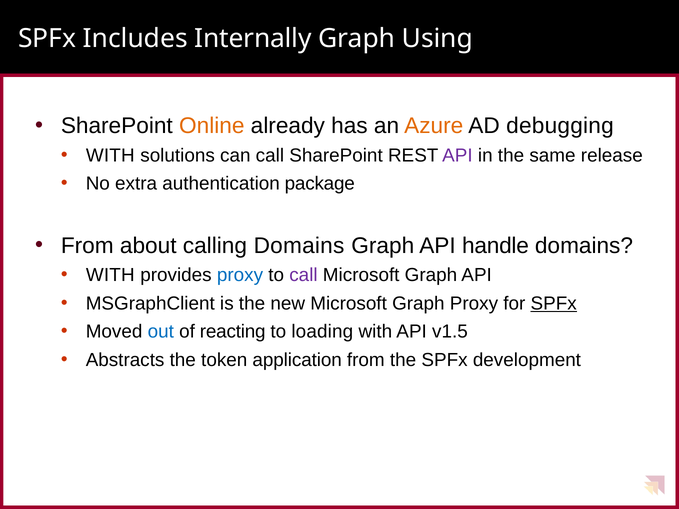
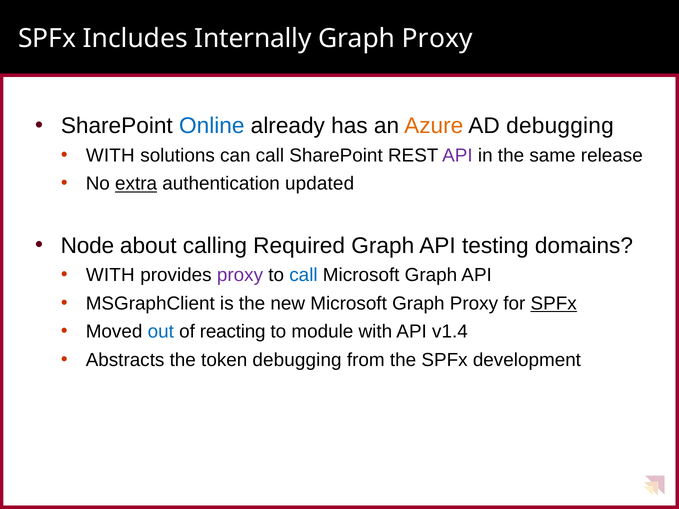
Using: Using -> Proxy (437, 39)
Online colour: orange -> blue (212, 126)
extra underline: none -> present (136, 184)
package: package -> updated (320, 184)
From: From -> Node (87, 246)
calling Domains: Domains -> Required (299, 246)
handle: handle -> testing (495, 246)
proxy colour: blue -> purple (240, 275)
call colour: purple -> blue (303, 275)
loading: loading -> module (322, 332)
v1.5: v1.5 -> v1.4 (450, 332)
token application: application -> debugging (297, 360)
